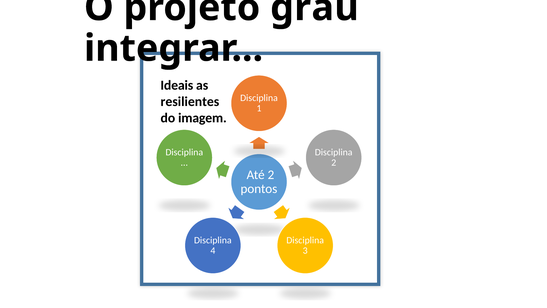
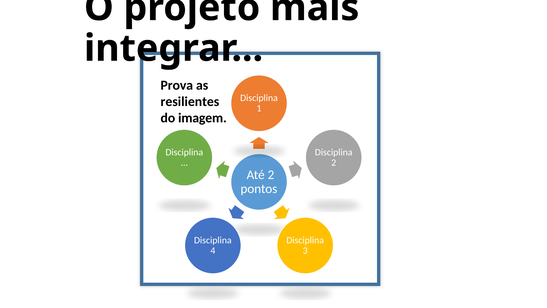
grau: grau -> mais (315, 8)
Ideais: Ideais -> Prova (177, 85)
